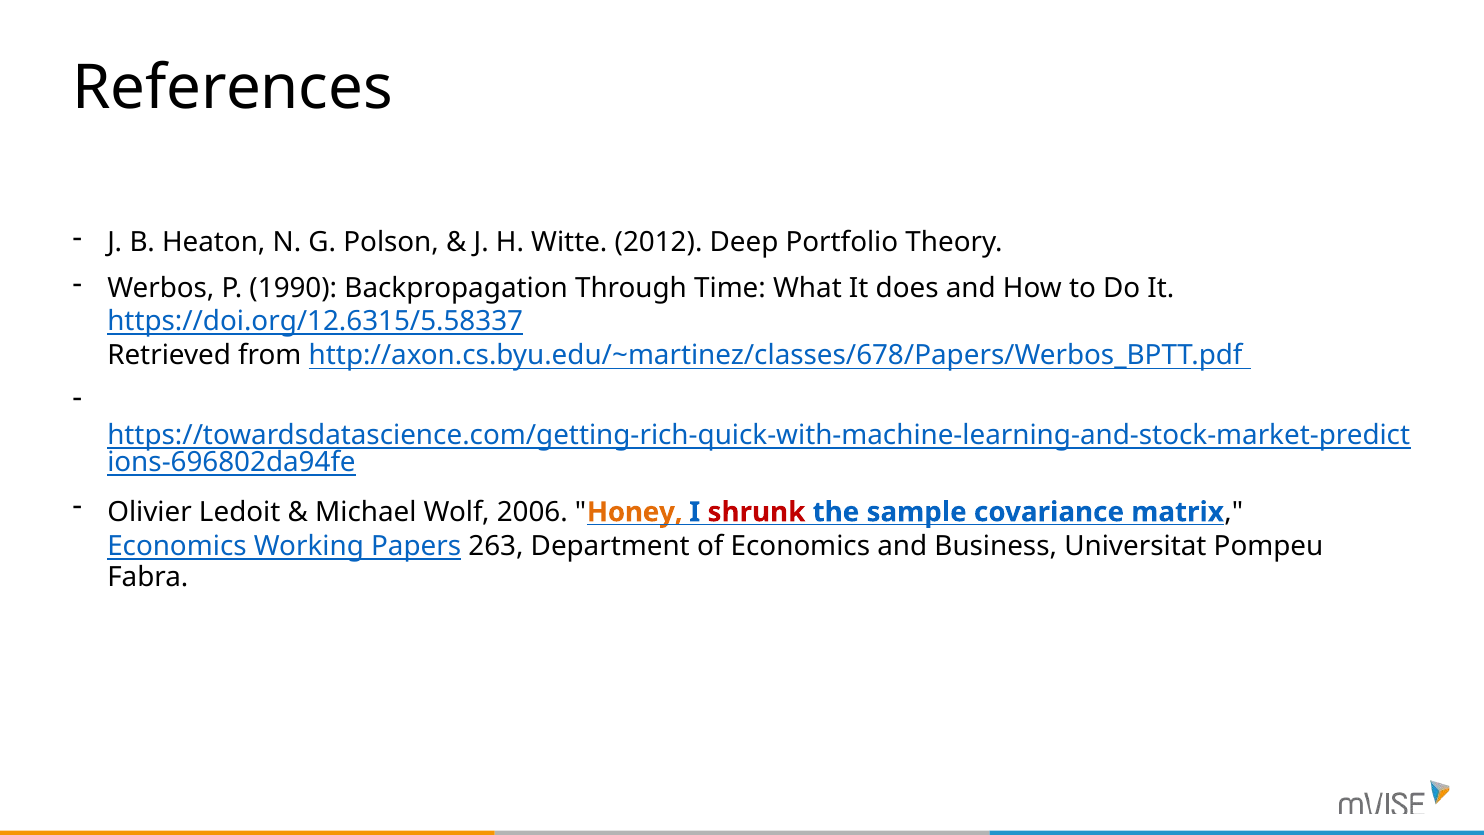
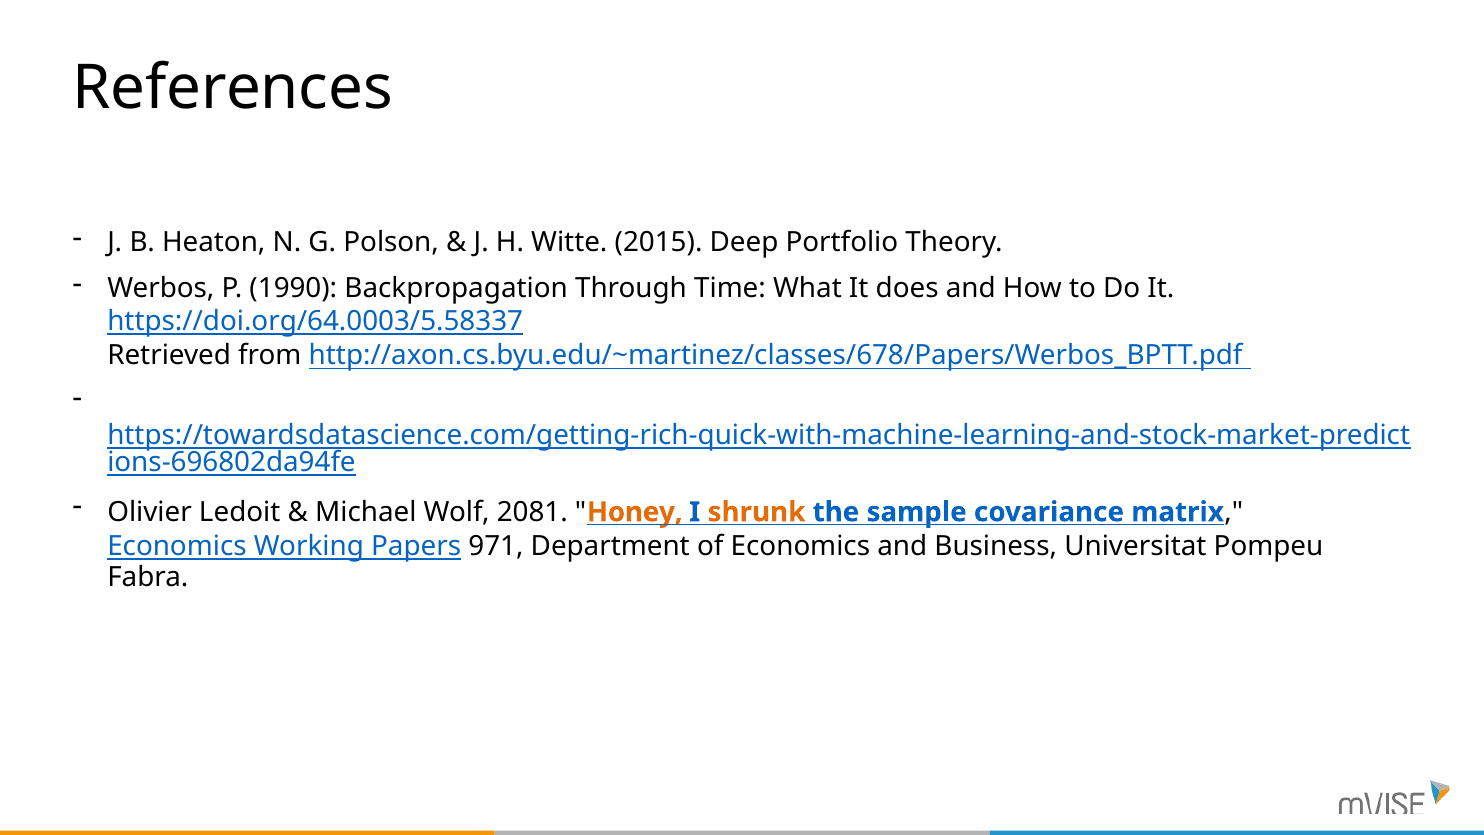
2012: 2012 -> 2015 (659, 243)
https://doi.org/12.6315/5.58337: https://doi.org/12.6315/5.58337 -> https://doi.org/64.0003/5.58337 (315, 321)
2006: 2006 -> 2081 (532, 512)
shrunk colour: red -> orange (756, 512)
263: 263 -> 971 (496, 546)
